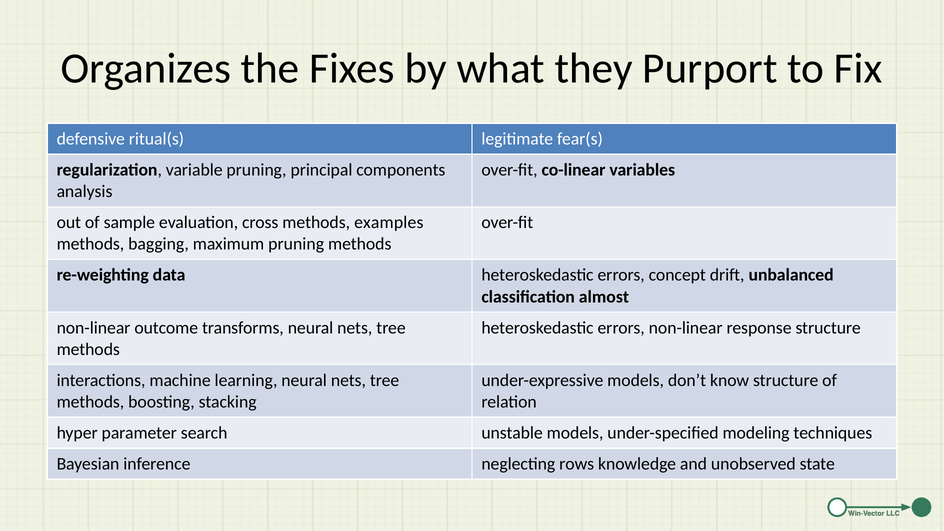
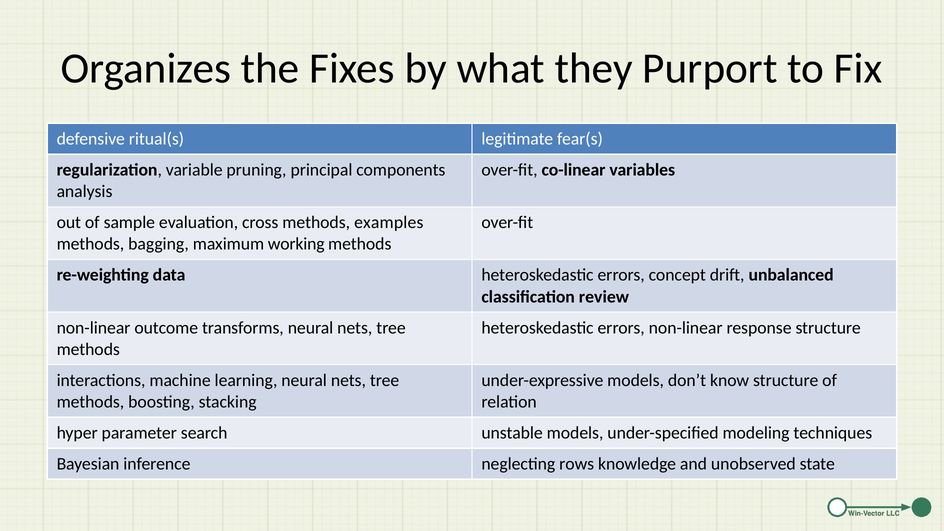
maximum pruning: pruning -> working (296, 244)
almost: almost -> review (604, 297)
